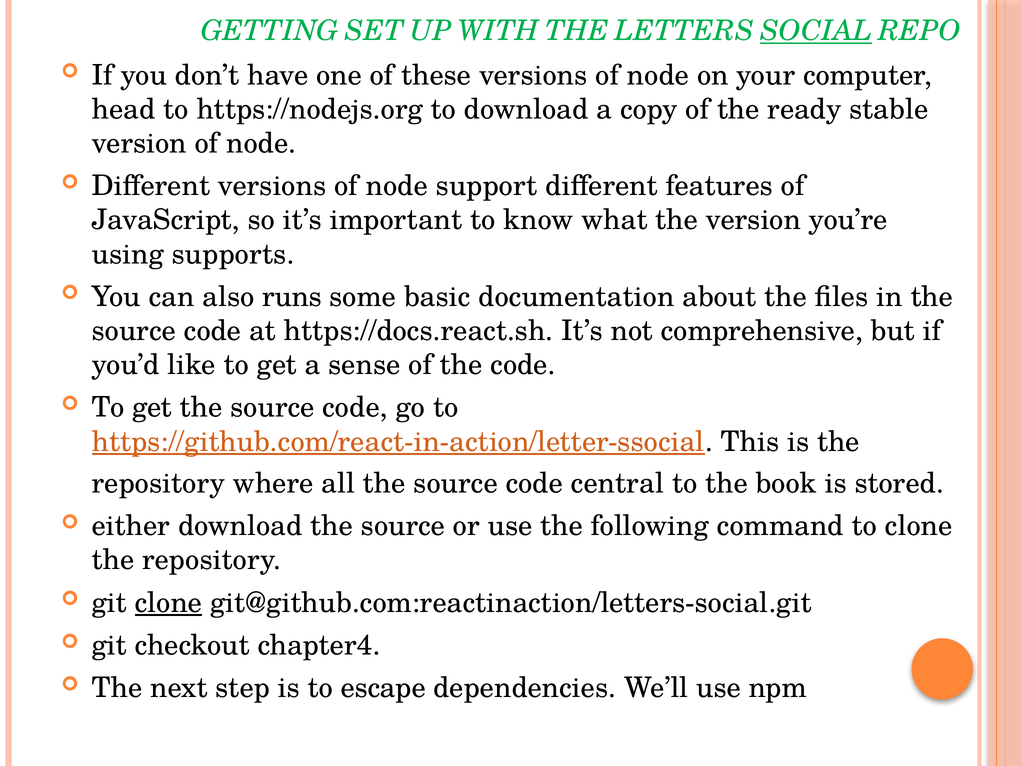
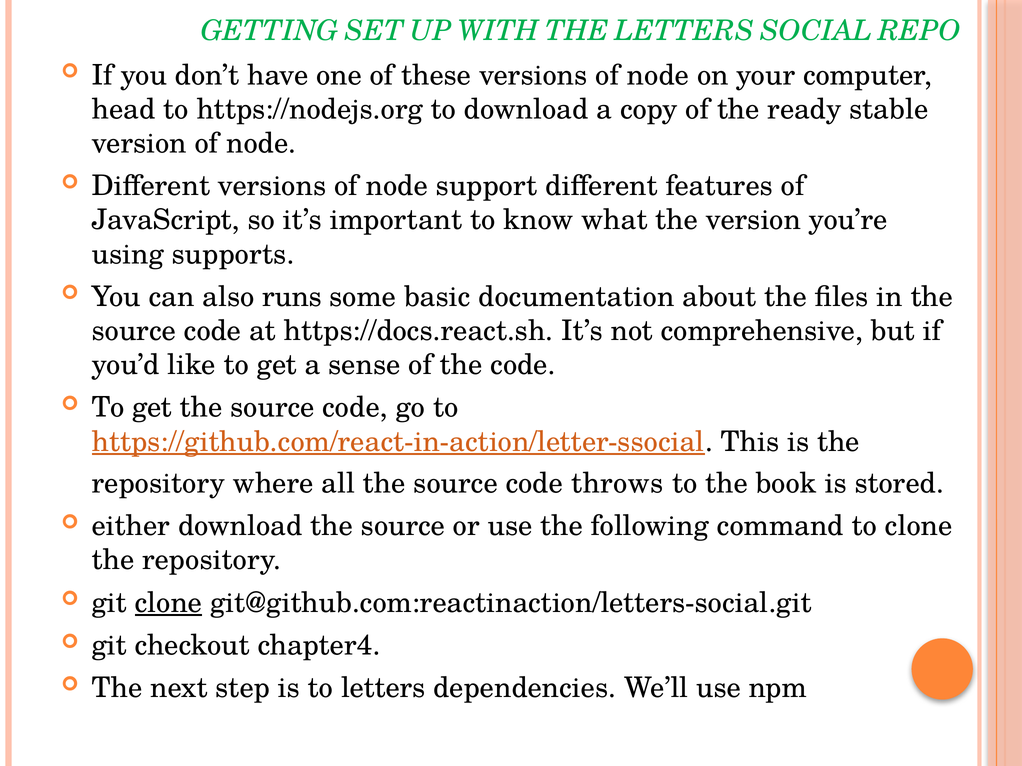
SOCIAL underline: present -> none (816, 31)
central: central -> throws (617, 484)
to escape: escape -> letters (383, 688)
